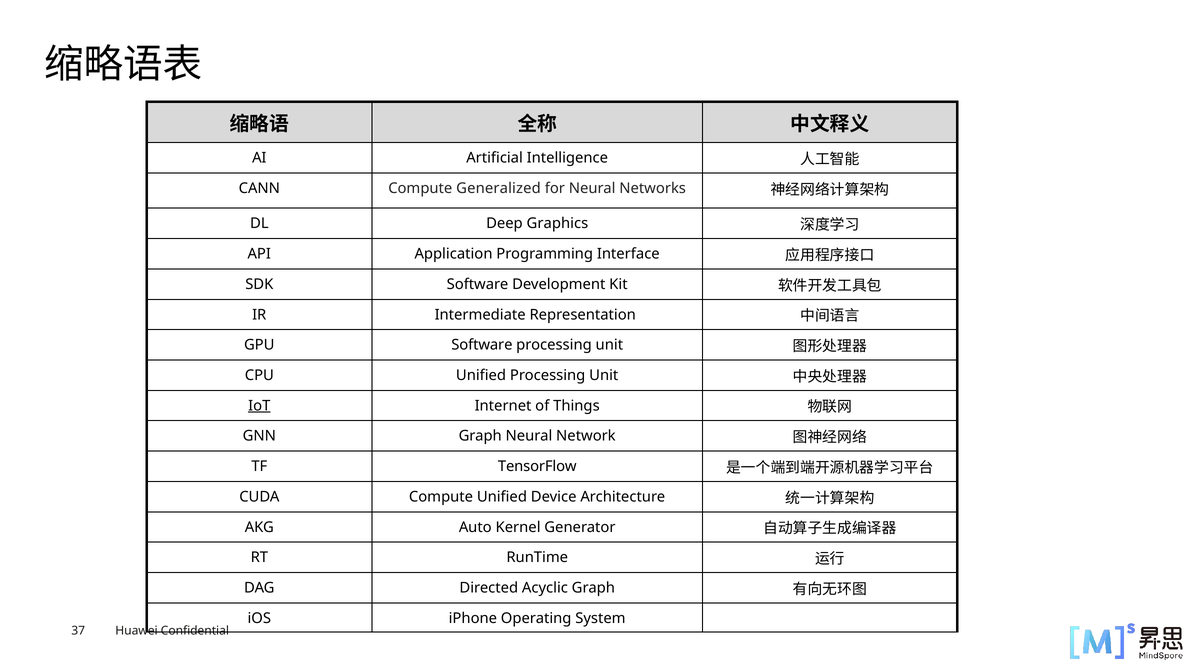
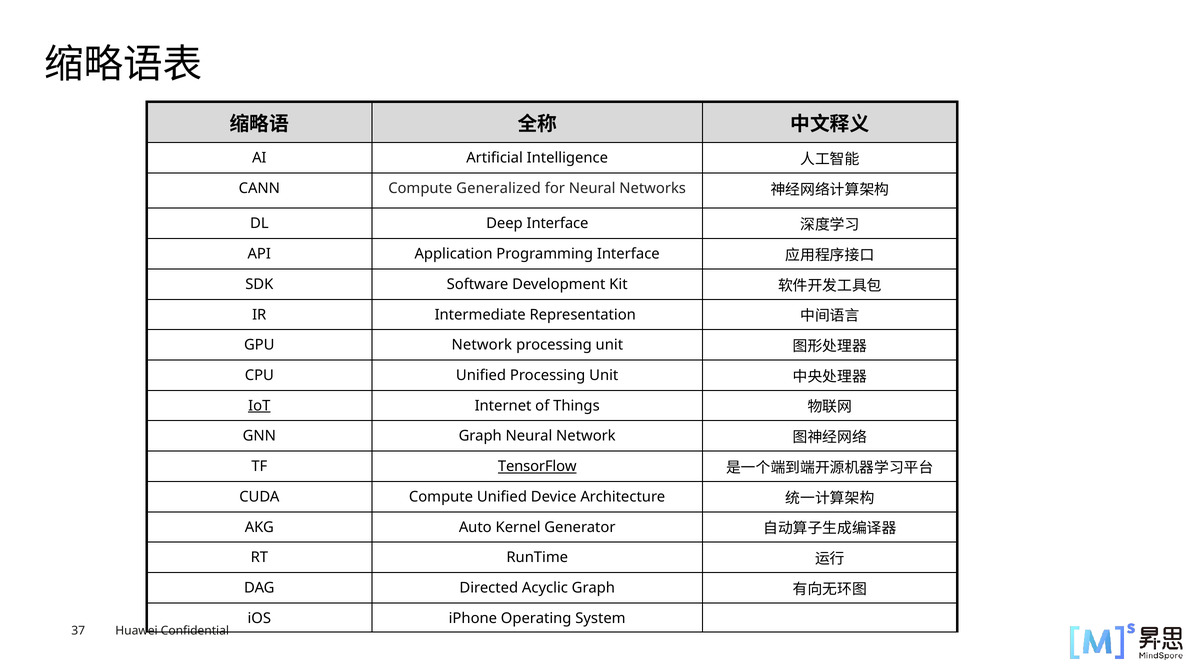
Deep Graphics: Graphics -> Interface (558, 224)
GPU Software: Software -> Network (482, 345)
TensorFlow underline: none -> present (537, 467)
